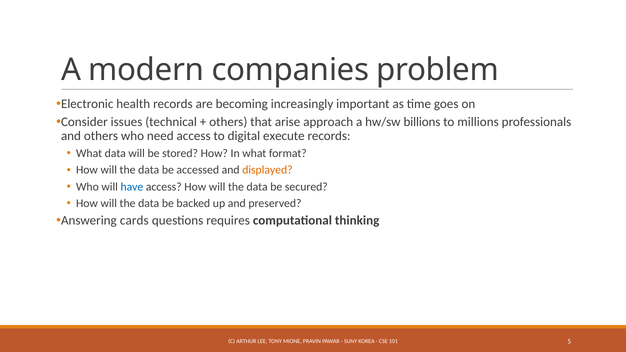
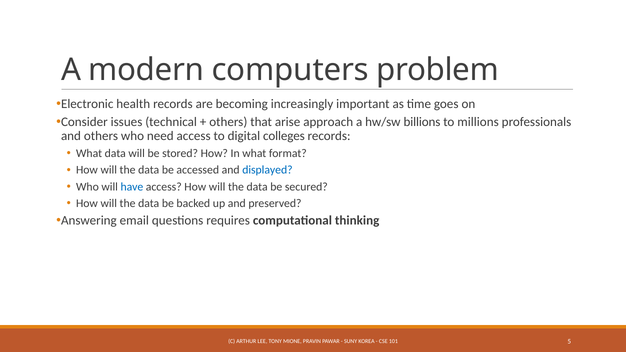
companies: companies -> computers (290, 70)
execute: execute -> colleges (284, 136)
displayed colour: orange -> blue (267, 170)
cards: cards -> email (134, 221)
